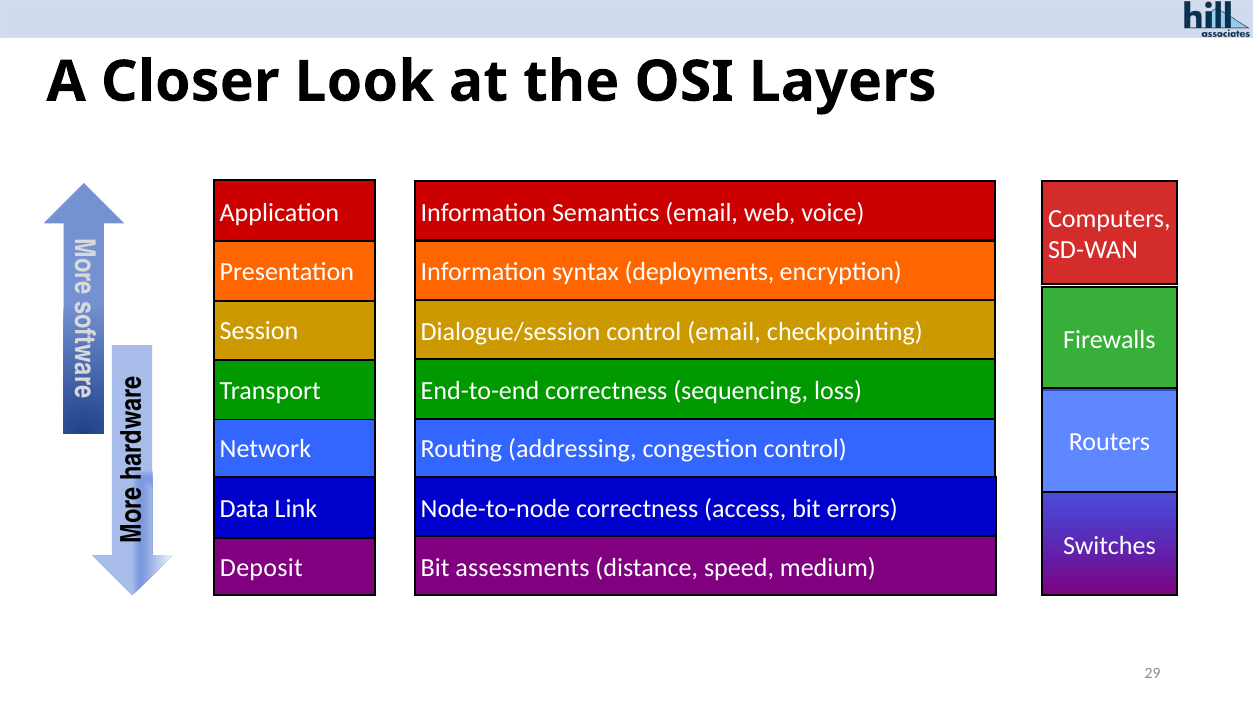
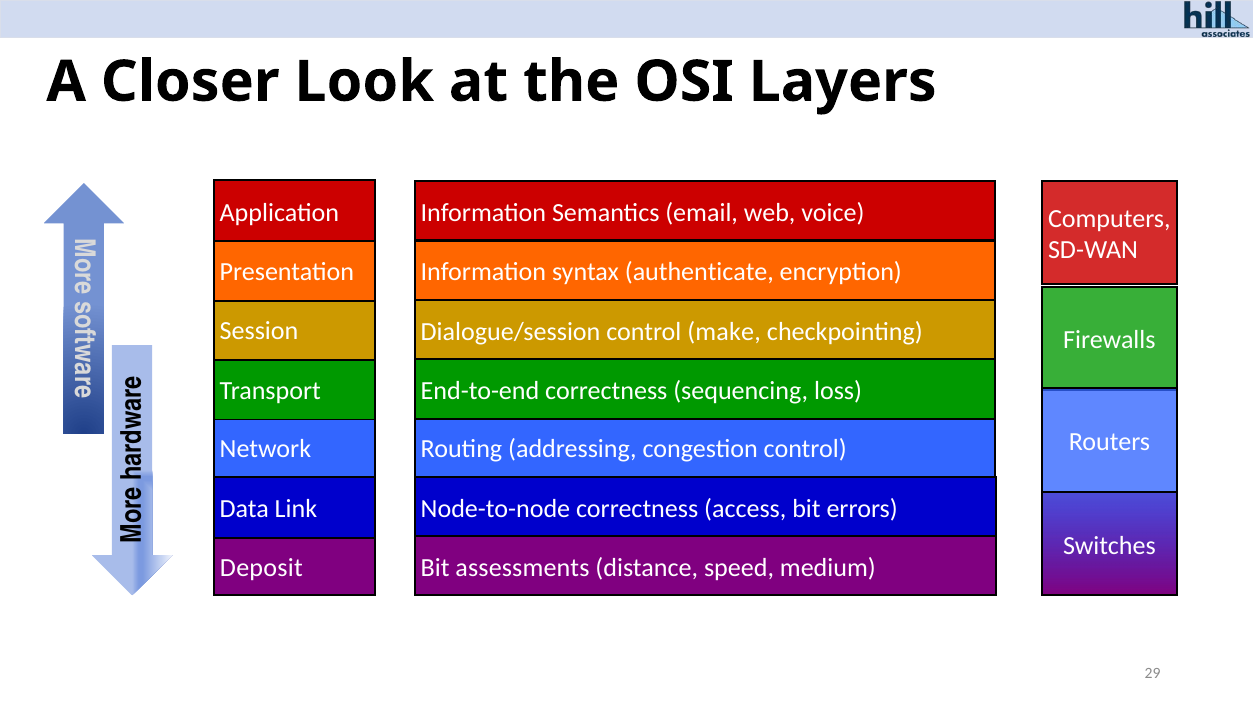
deployments: deployments -> authenticate (699, 272)
control email: email -> make (724, 331)
